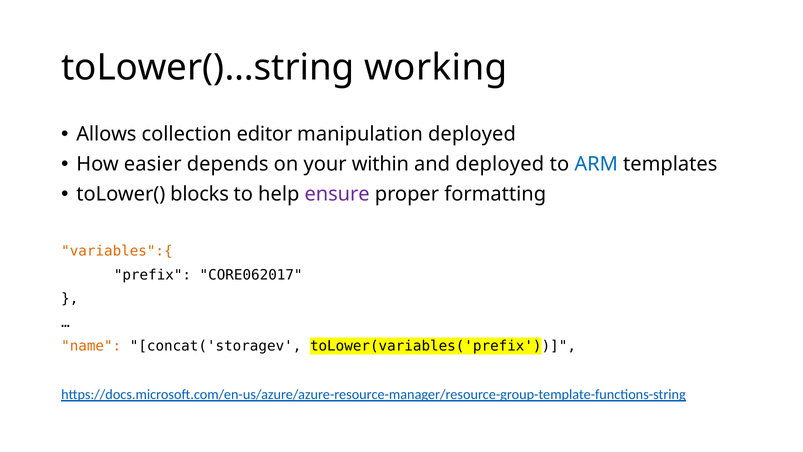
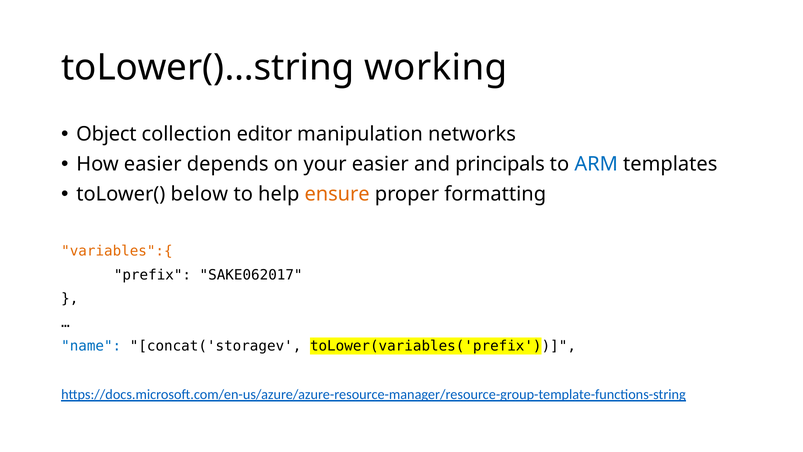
Allows: Allows -> Object (106, 134)
manipulation deployed: deployed -> networks (472, 134)
your within: within -> easier (380, 164)
and deployed: deployed -> principals (500, 164)
blocks: blocks -> below (199, 194)
ensure colour: purple -> orange (337, 194)
CORE062017: CORE062017 -> SAKE062017 (251, 275)
name colour: orange -> blue (91, 346)
